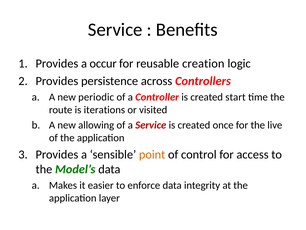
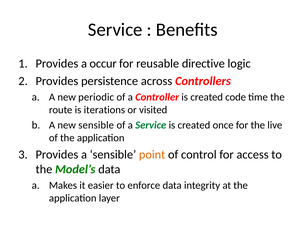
creation: creation -> directive (203, 63)
start: start -> code (236, 97)
new allowing: allowing -> sensible (96, 125)
Service colour: red -> green (151, 125)
